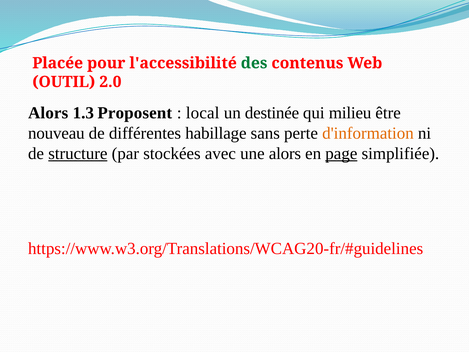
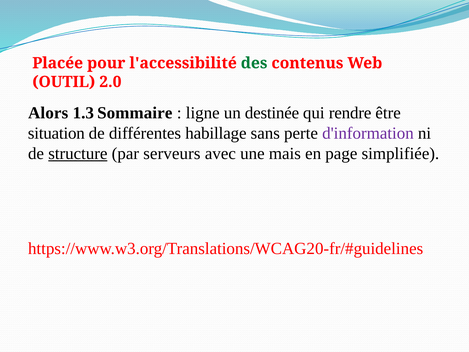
Proposent: Proposent -> Sommaire (135, 113)
local: local -> ligne (203, 113)
milieu: milieu -> rendre (350, 113)
nouveau: nouveau -> situation (56, 133)
d'information colour: orange -> purple (368, 133)
stockées: stockées -> serveurs (172, 154)
une alors: alors -> mais (285, 154)
page underline: present -> none (341, 154)
